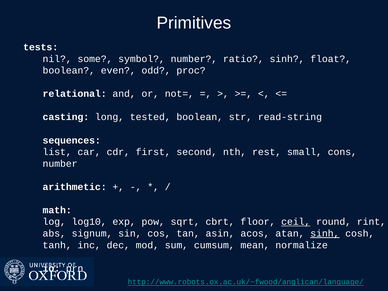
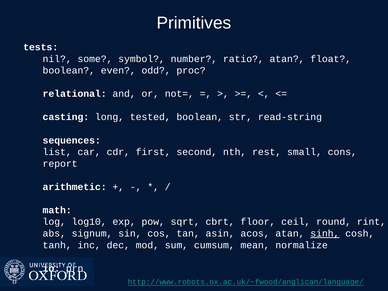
ratio sinh: sinh -> atan (287, 59)
number: number -> report (60, 164)
ceil underline: present -> none (296, 222)
